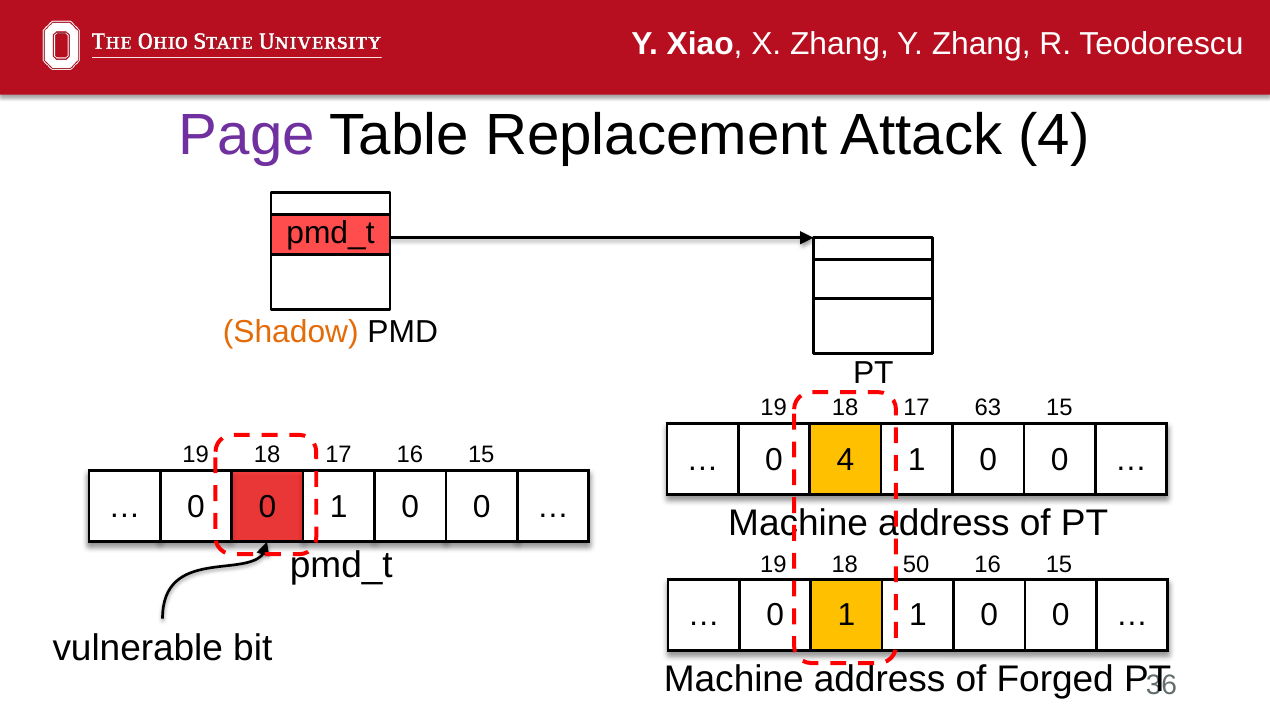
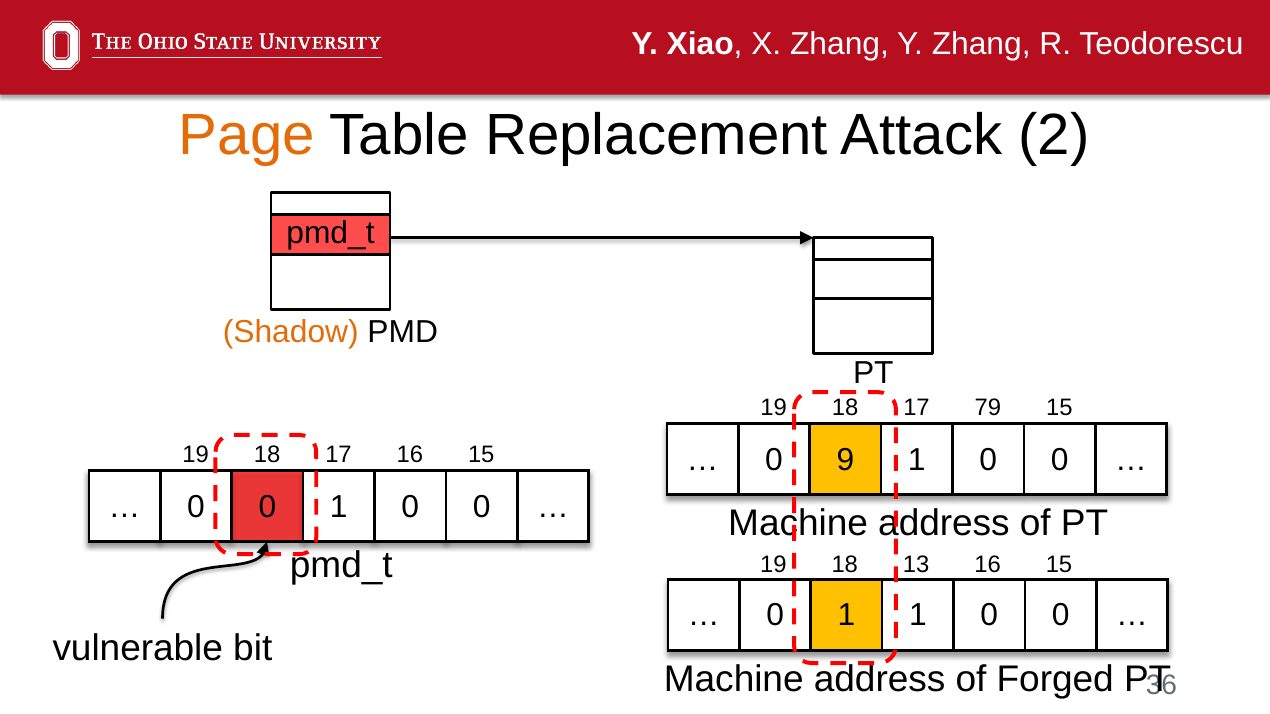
Page colour: purple -> orange (247, 135)
Attack 4: 4 -> 2 (1054, 135)
63: 63 -> 79 (988, 408)
0 4: 4 -> 9 (845, 460)
50: 50 -> 13 (916, 565)
